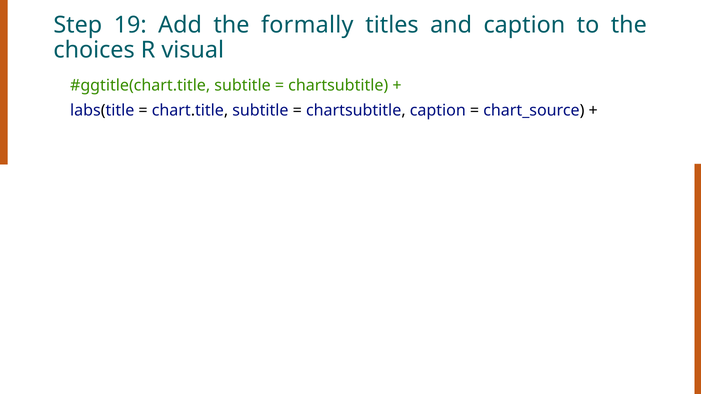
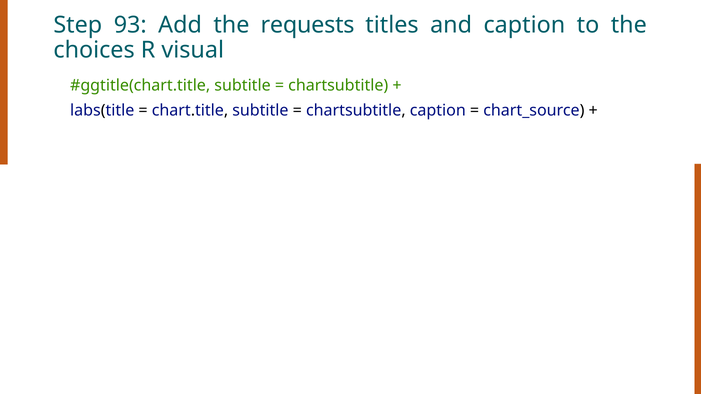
19: 19 -> 93 (130, 25)
formally: formally -> requests (308, 25)
